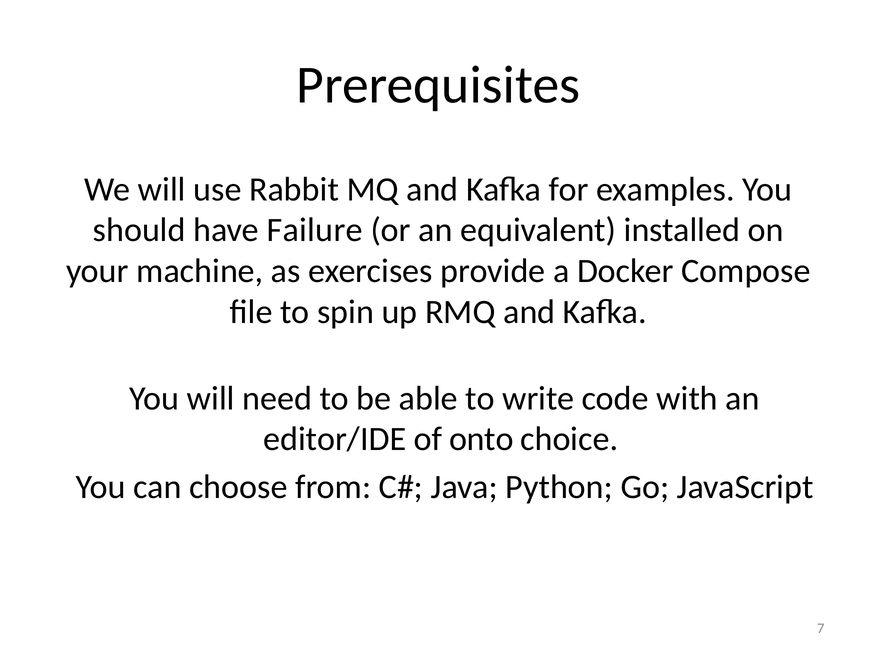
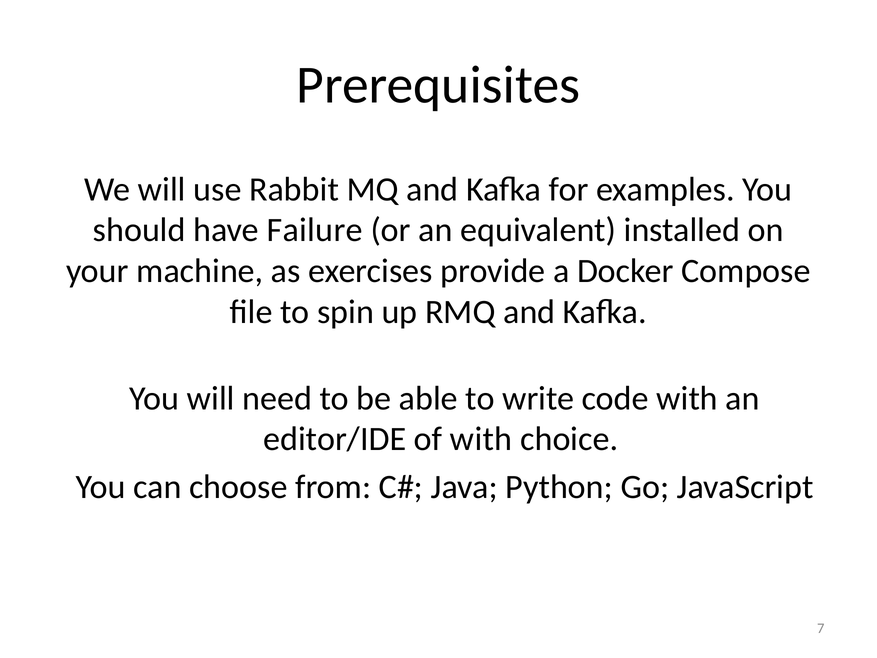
of onto: onto -> with (481, 439)
